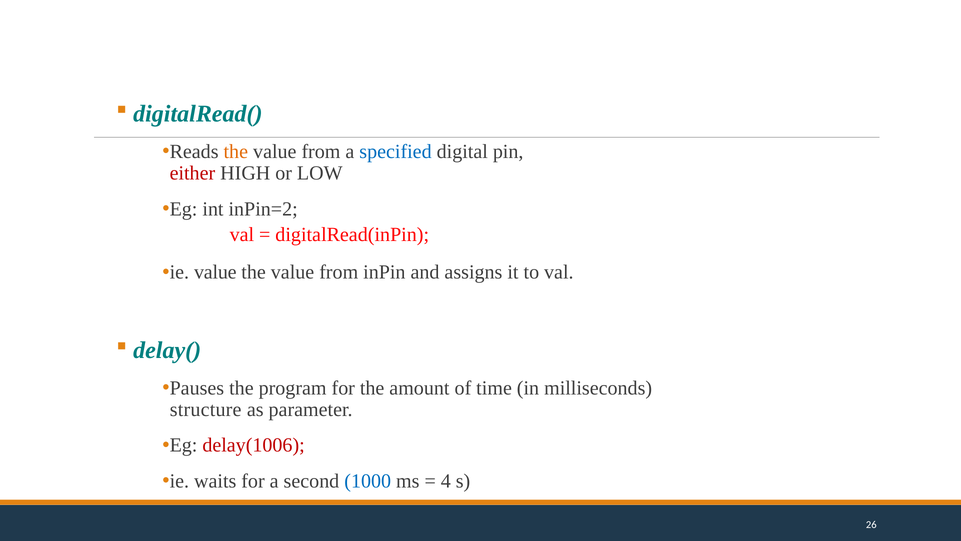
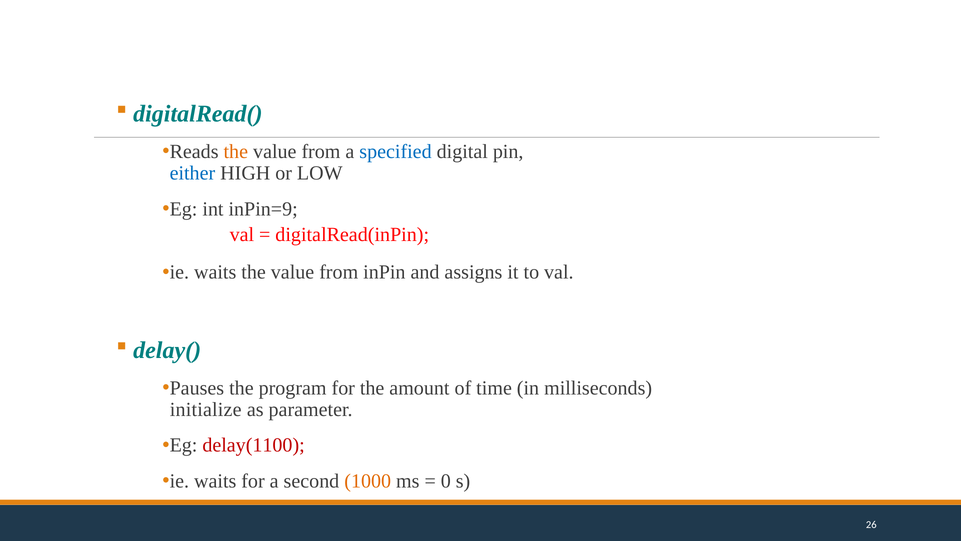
either colour: red -> blue (192, 173)
inPin=2: inPin=2 -> inPin=9 (263, 209)
value: value -> waits (215, 272)
structure: structure -> initialize (206, 409)
delay(1006: delay(1006 -> delay(1100 (254, 445)
1000 colour: blue -> orange (368, 481)
4: 4 -> 0 (446, 481)
